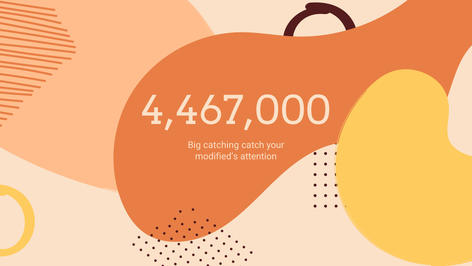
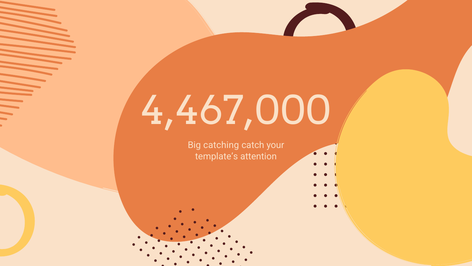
modified’s: modified’s -> template’s (217, 156)
